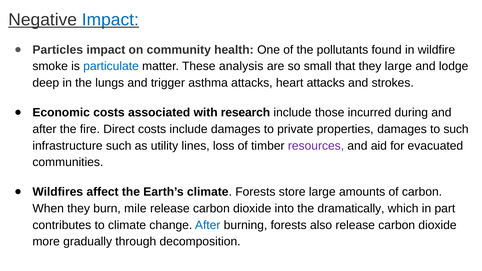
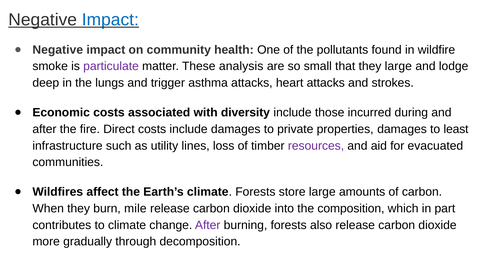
Particles: Particles -> Negative (58, 50)
particulate colour: blue -> purple (111, 66)
research: research -> diversity (245, 113)
to such: such -> least (456, 129)
dramatically: dramatically -> composition (351, 209)
After colour: blue -> purple (208, 225)
